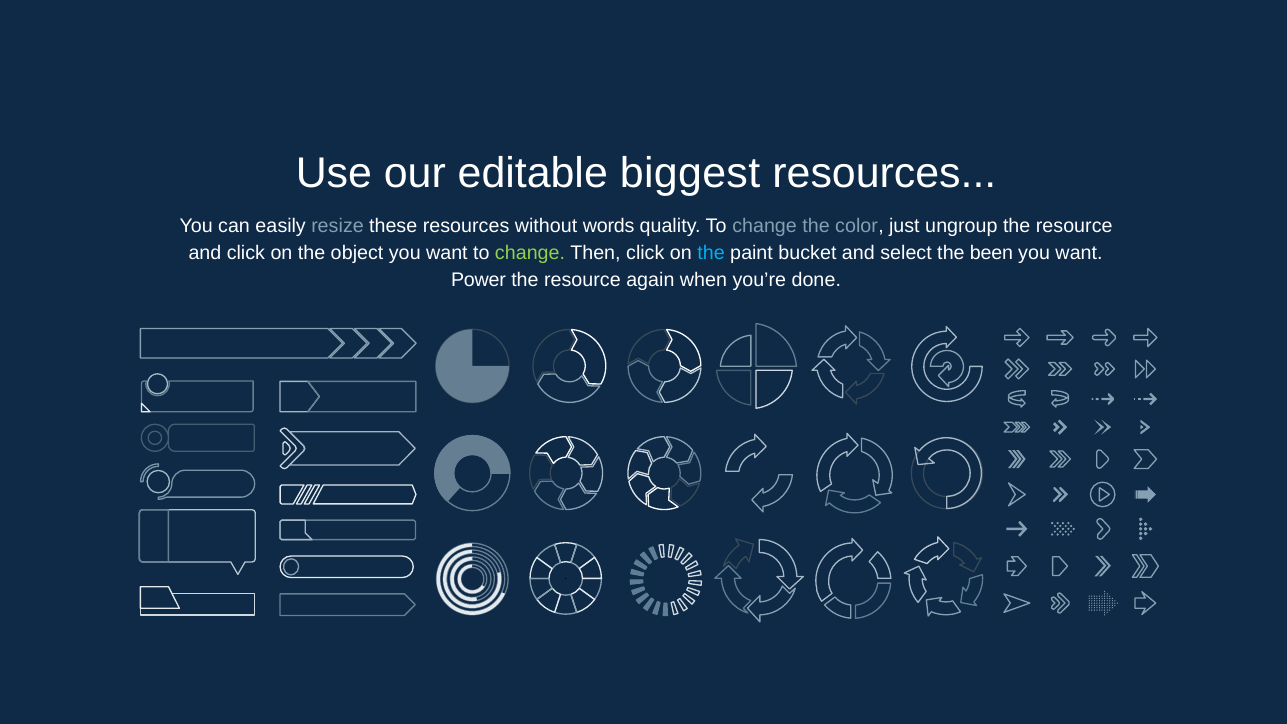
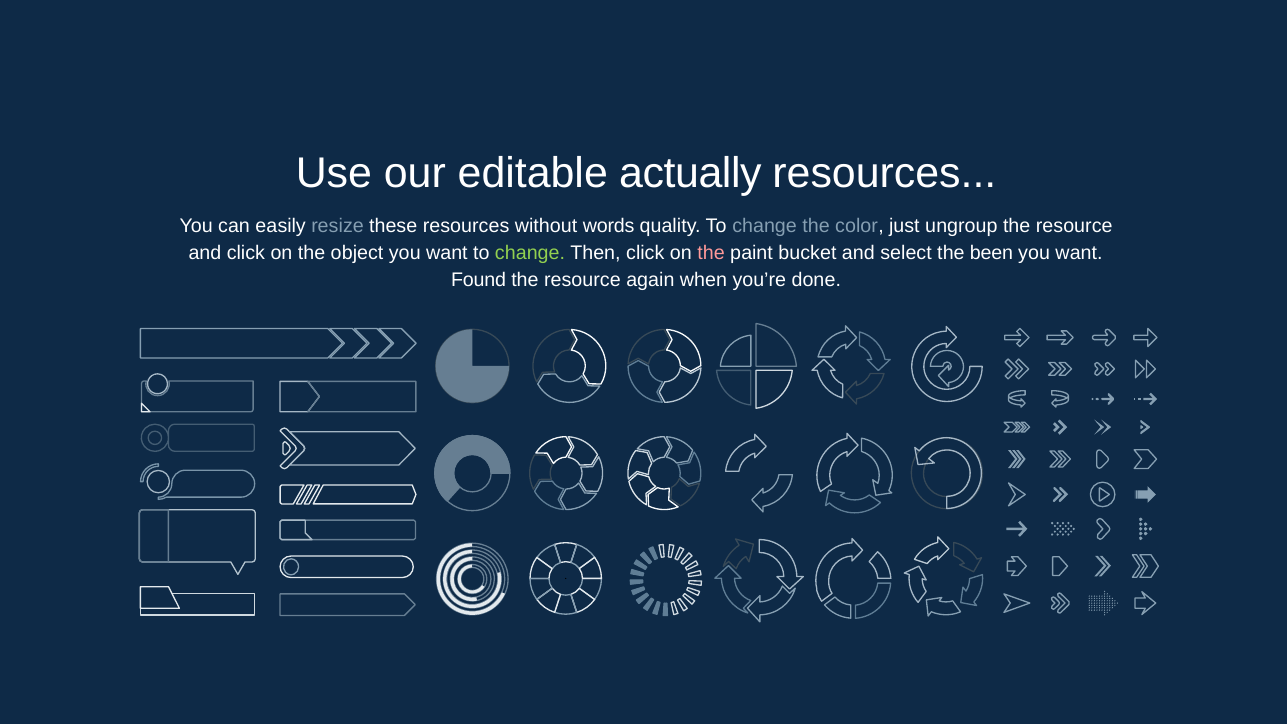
biggest: biggest -> actually (690, 173)
the colour: light blue -> pink (711, 253)
Power: Power -> Found (478, 280)
